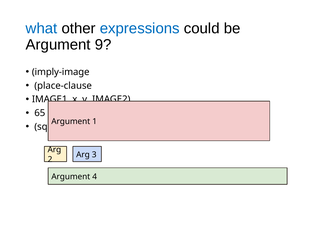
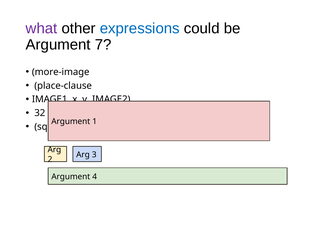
what colour: blue -> purple (42, 29)
9: 9 -> 7 (103, 45)
imply-image: imply-image -> more-image (61, 72)
65: 65 -> 32 (40, 113)
